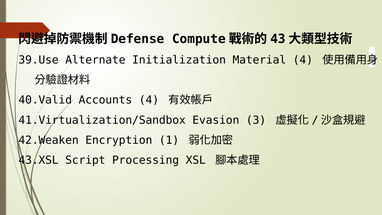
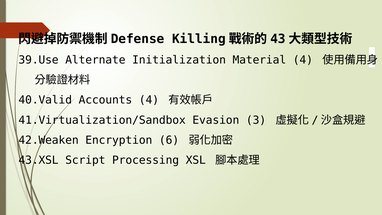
Compute: Compute -> Killing (199, 39)
1: 1 -> 6 (169, 140)
